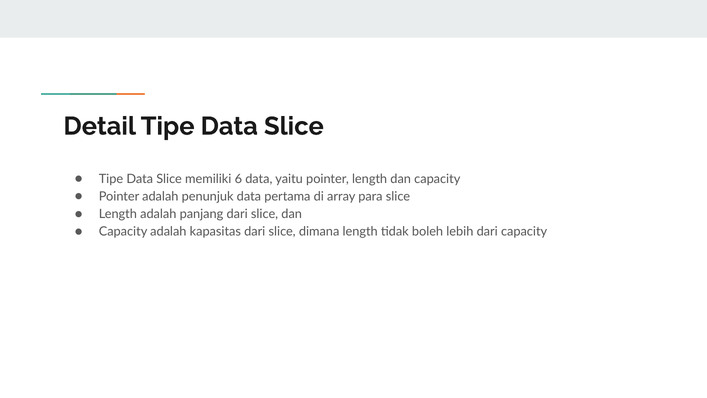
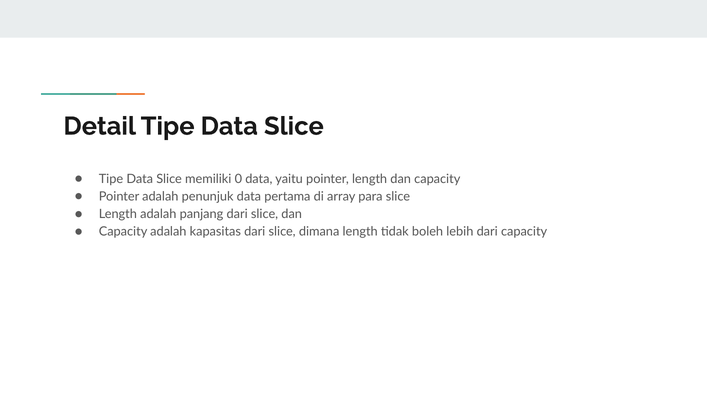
6: 6 -> 0 (238, 179)
